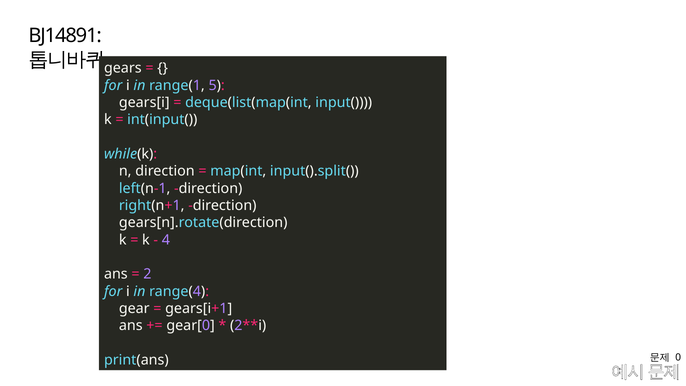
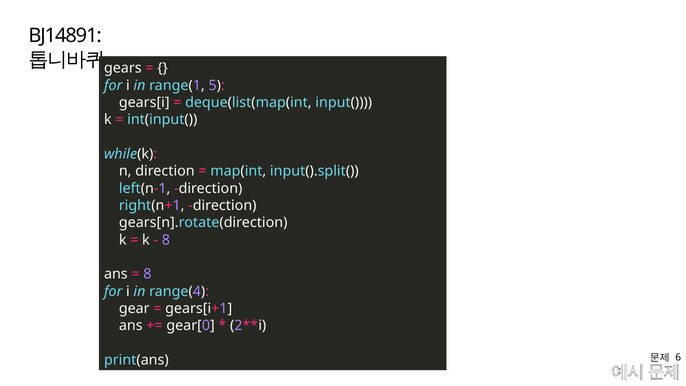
4: 4 -> 8 (166, 240)
2: 2 -> 8 (147, 274)
0: 0 -> 6 (678, 357)
